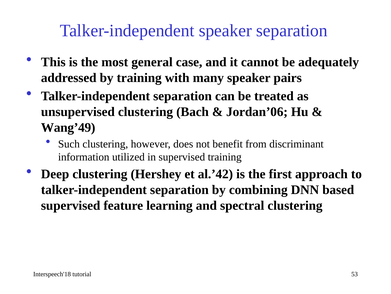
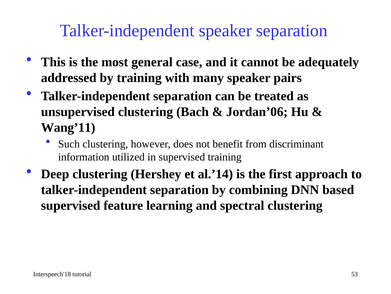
Wang’49: Wang’49 -> Wang’11 (68, 127)
al.’42: al.’42 -> al.’14 (215, 174)
